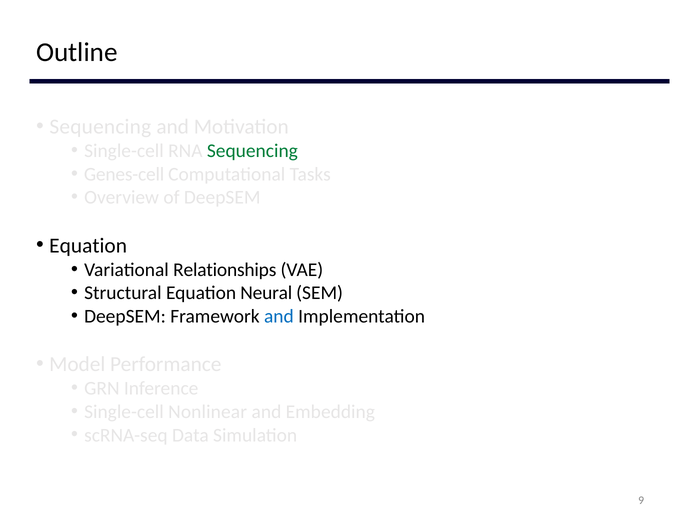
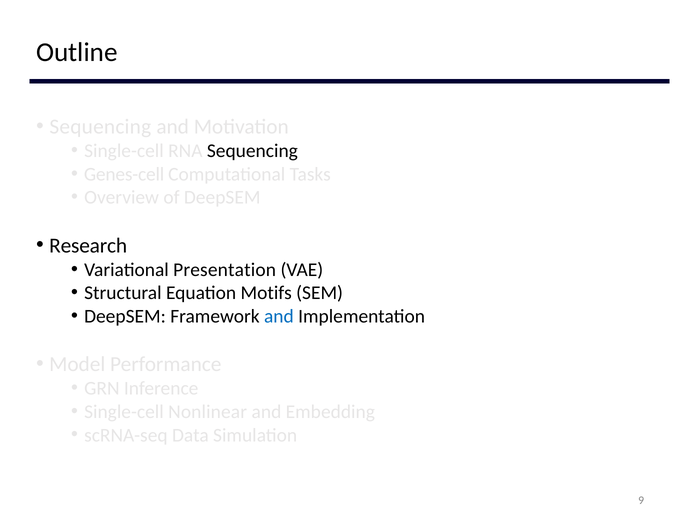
Sequencing colour: green -> black (252, 151)
Equation: Equation -> Research (88, 246)
Relationships: Relationships -> Presentation (225, 270)
Neural: Neural -> Motifs (266, 293)
